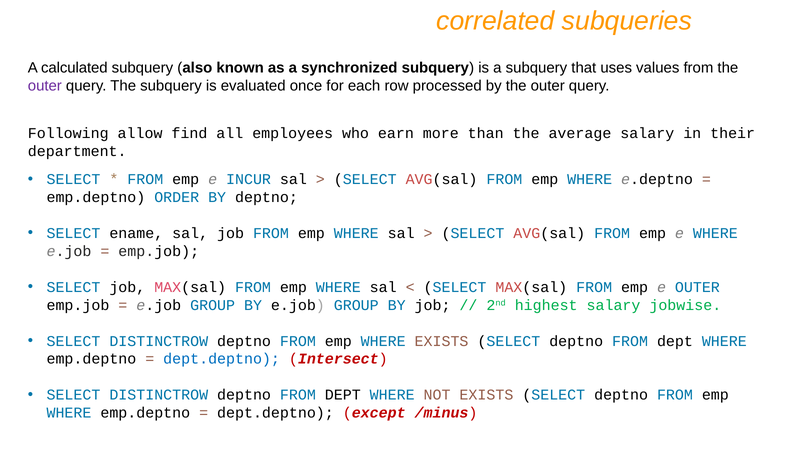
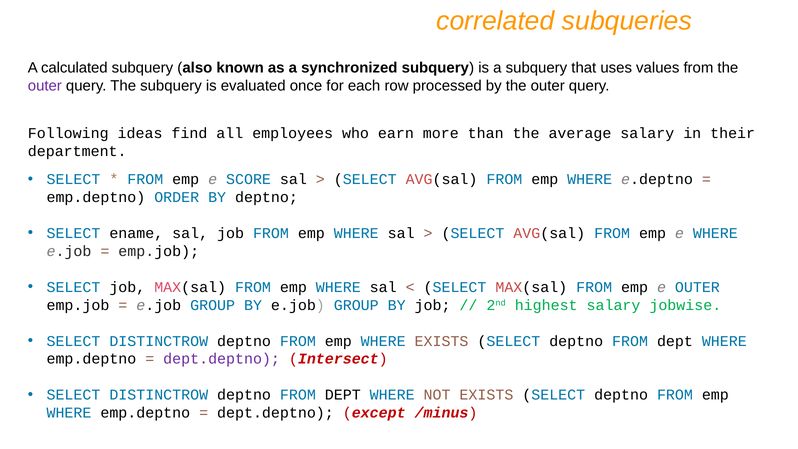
allow: allow -> ideas (140, 133)
INCUR: INCUR -> SCORE (249, 179)
dept.deptno colour: blue -> purple (222, 359)
